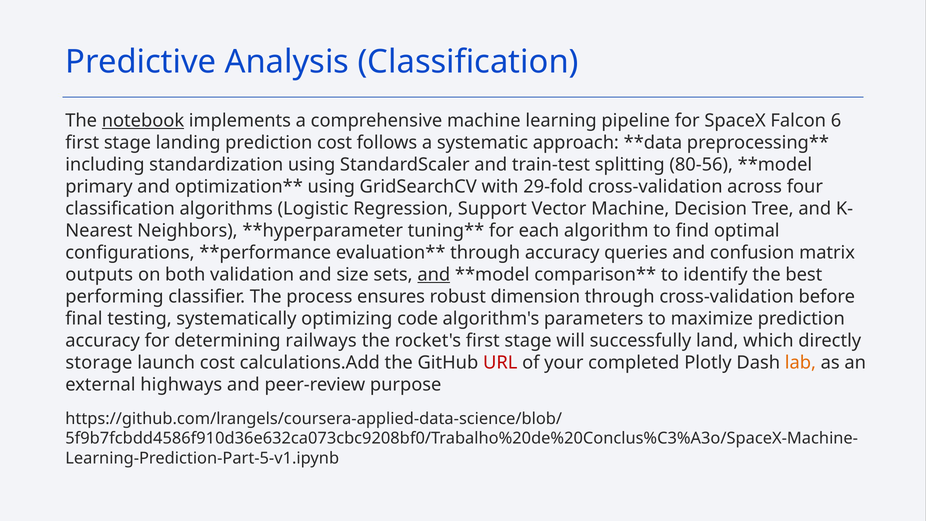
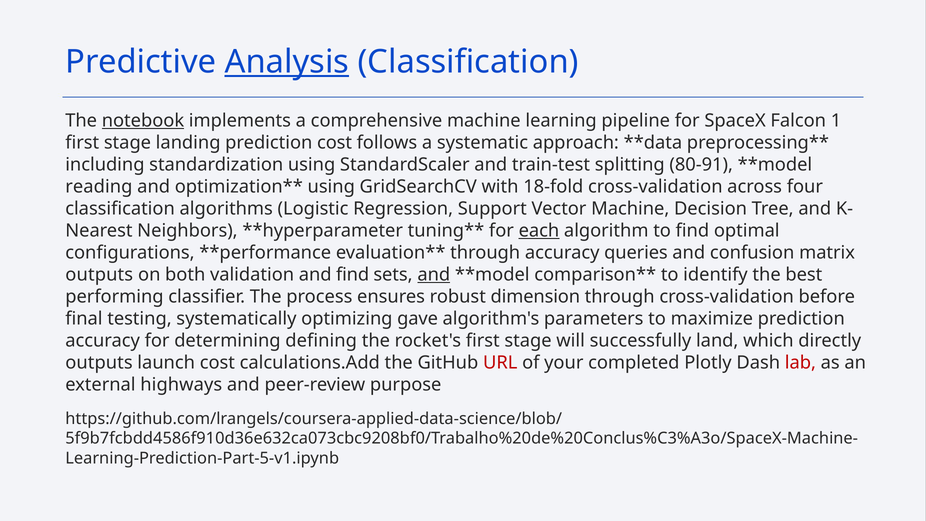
Analysis underline: none -> present (287, 62)
6: 6 -> 1 (836, 121)
80-56: 80-56 -> 80-91 (701, 165)
primary: primary -> reading (99, 187)
29-fold: 29-fold -> 18-fold (553, 187)
each underline: none -> present (539, 231)
and size: size -> find (353, 275)
code: code -> gave (418, 319)
railways: railways -> defining (321, 341)
storage: storage -> outputs (99, 363)
lab colour: orange -> red (800, 363)
